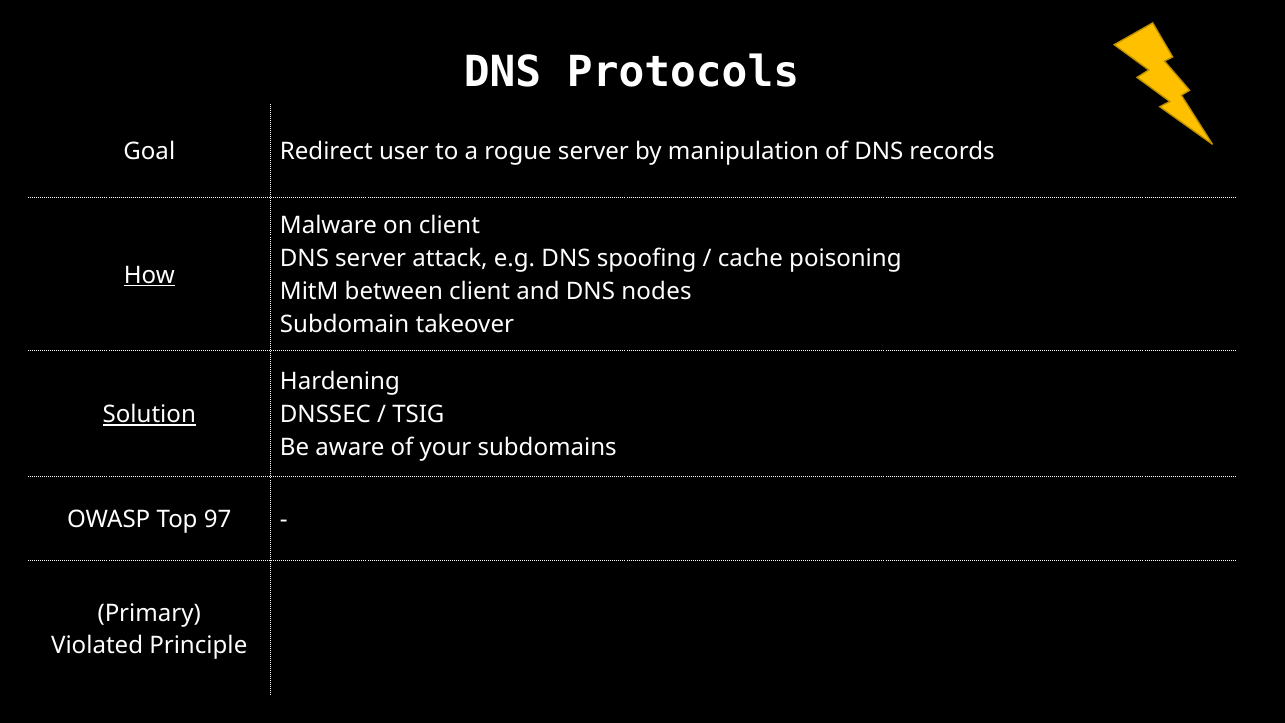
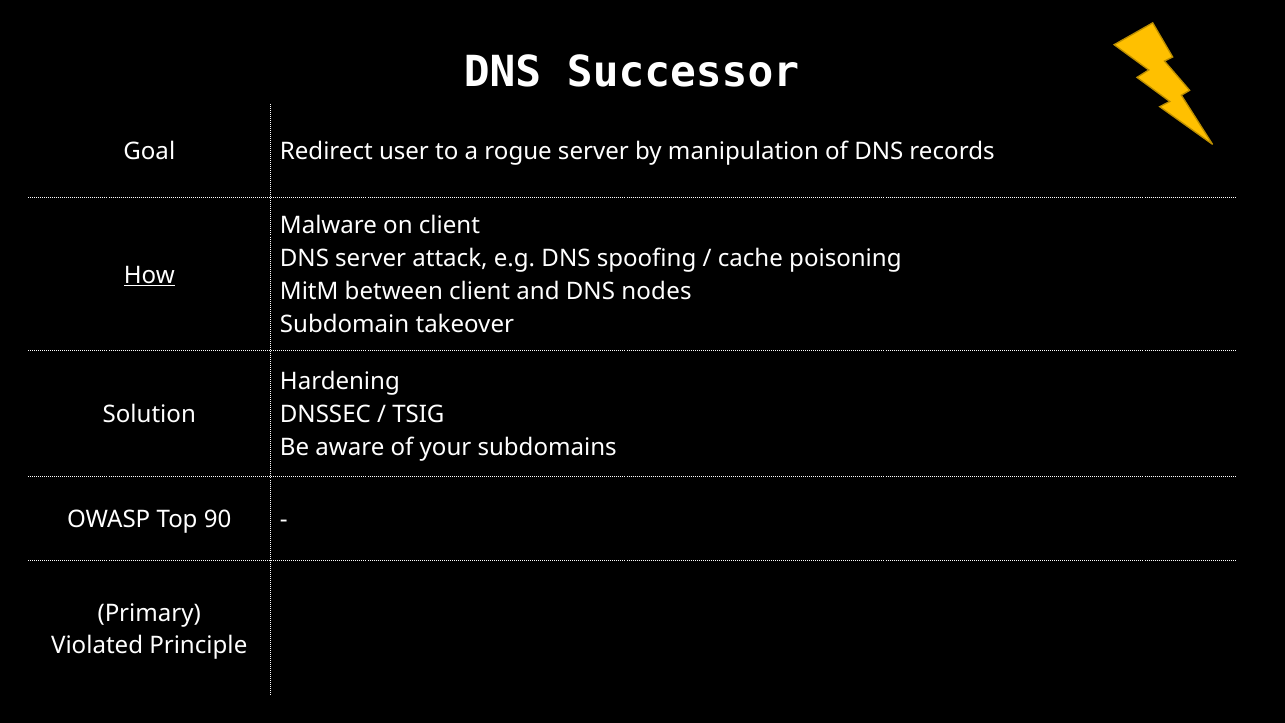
Protocols: Protocols -> Successor (683, 72)
Solution underline: present -> none (149, 415)
97: 97 -> 90 (218, 519)
